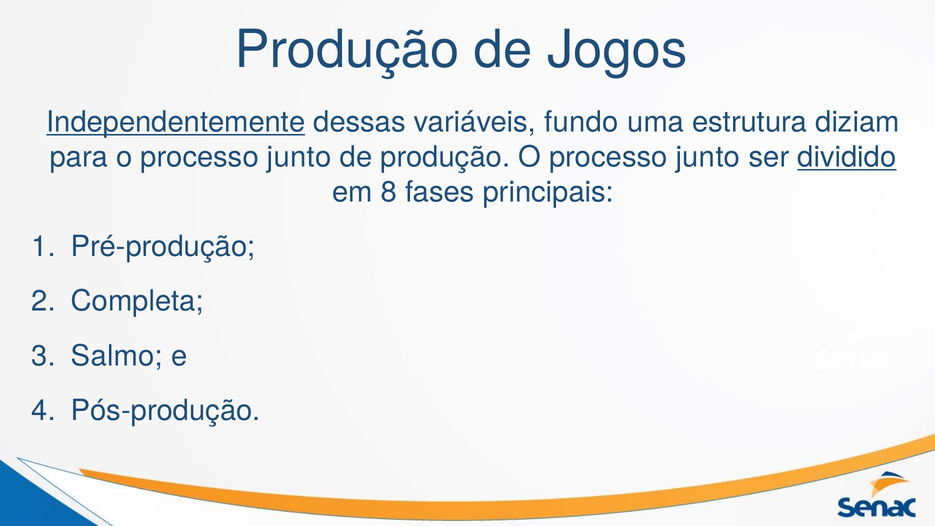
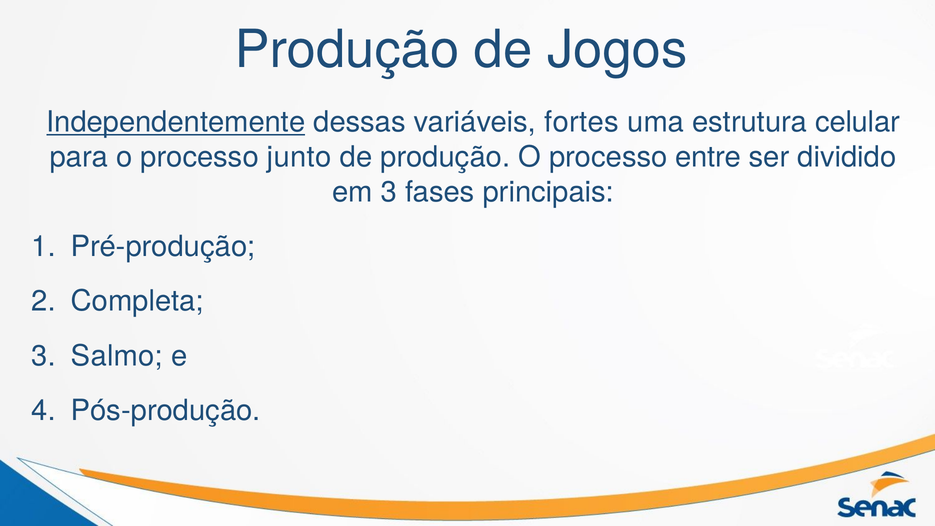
fundo: fundo -> fortes (582, 122)
diziam: diziam -> celular (858, 122)
produção O processo junto: junto -> entre (708, 157)
dividido underline: present -> none (847, 157)
em 8: 8 -> 3 (389, 192)
